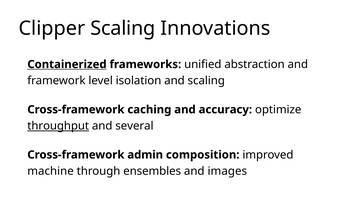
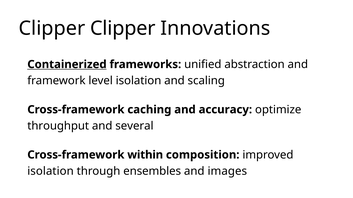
Clipper Scaling: Scaling -> Clipper (123, 28)
throughput underline: present -> none (58, 126)
admin: admin -> within (145, 155)
machine: machine -> isolation (51, 172)
